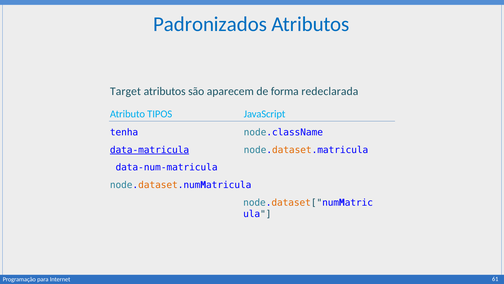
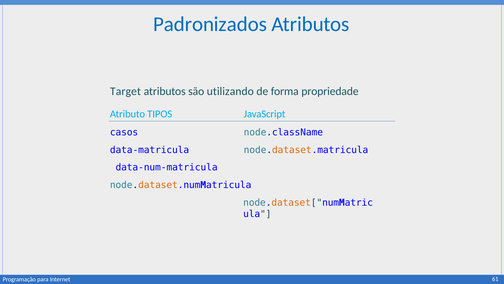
aparecem: aparecem -> utilizando (230, 91)
redeclarada: redeclarada -> propriedade (330, 91)
tenha: tenha -> casos (124, 132)
data-matricula underline: present -> none (150, 150)
